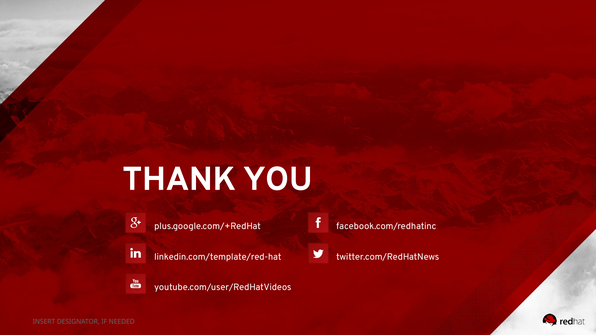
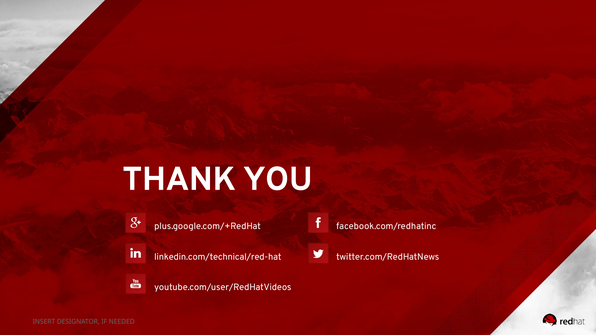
linkedin.com/template/red-hat: linkedin.com/template/red-hat -> linkedin.com/technical/red-hat (218, 257)
